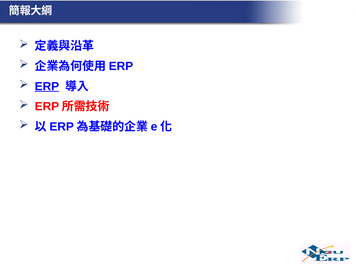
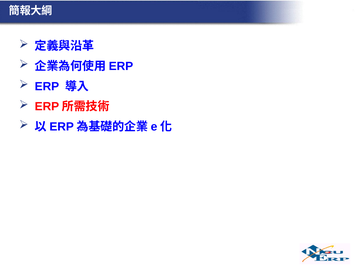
ERP underline: present -> none (47, 86)
